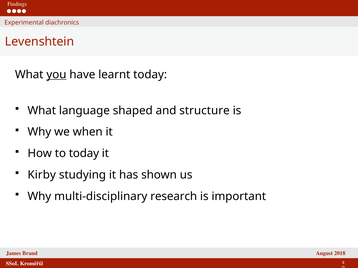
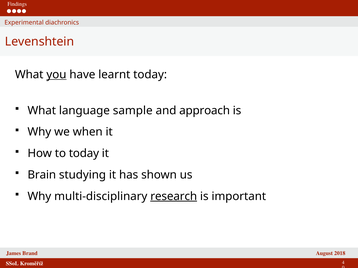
shaped: shaped -> sample (133, 111)
structure: structure -> approach (205, 111)
Kirby: Kirby -> Brain (42, 175)
research underline: none -> present (174, 197)
